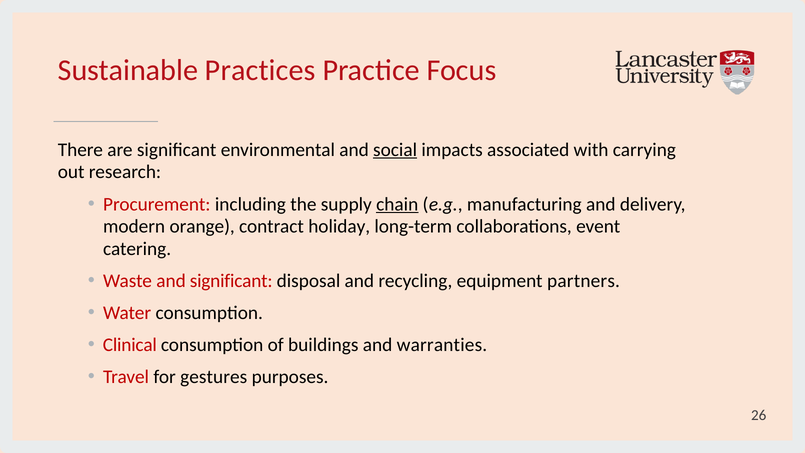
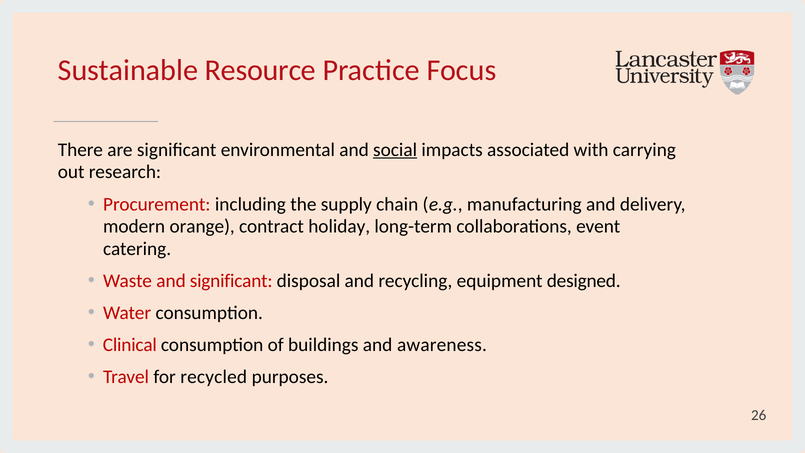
Practices: Practices -> Resource (260, 70)
chain underline: present -> none (397, 204)
partners: partners -> designed (584, 281)
warranties: warranties -> awareness (442, 345)
gestures: gestures -> recycled (214, 377)
